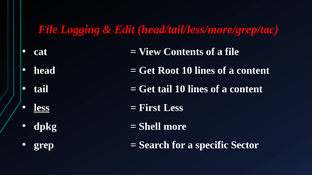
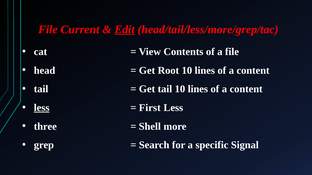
Logging: Logging -> Current (80, 30)
Edit underline: none -> present (125, 30)
dpkg: dpkg -> three (45, 127)
Sector: Sector -> Signal (245, 145)
